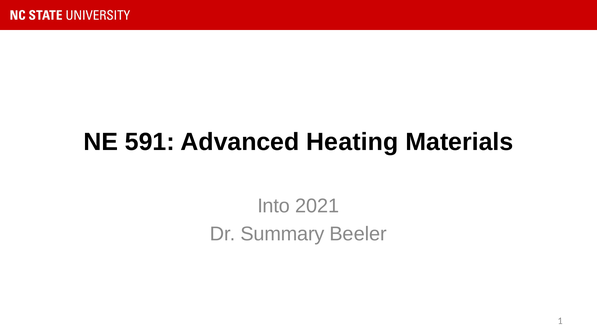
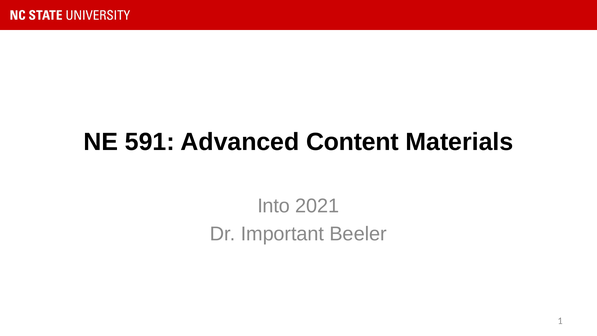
Heating: Heating -> Content (353, 142)
Summary: Summary -> Important (282, 234)
